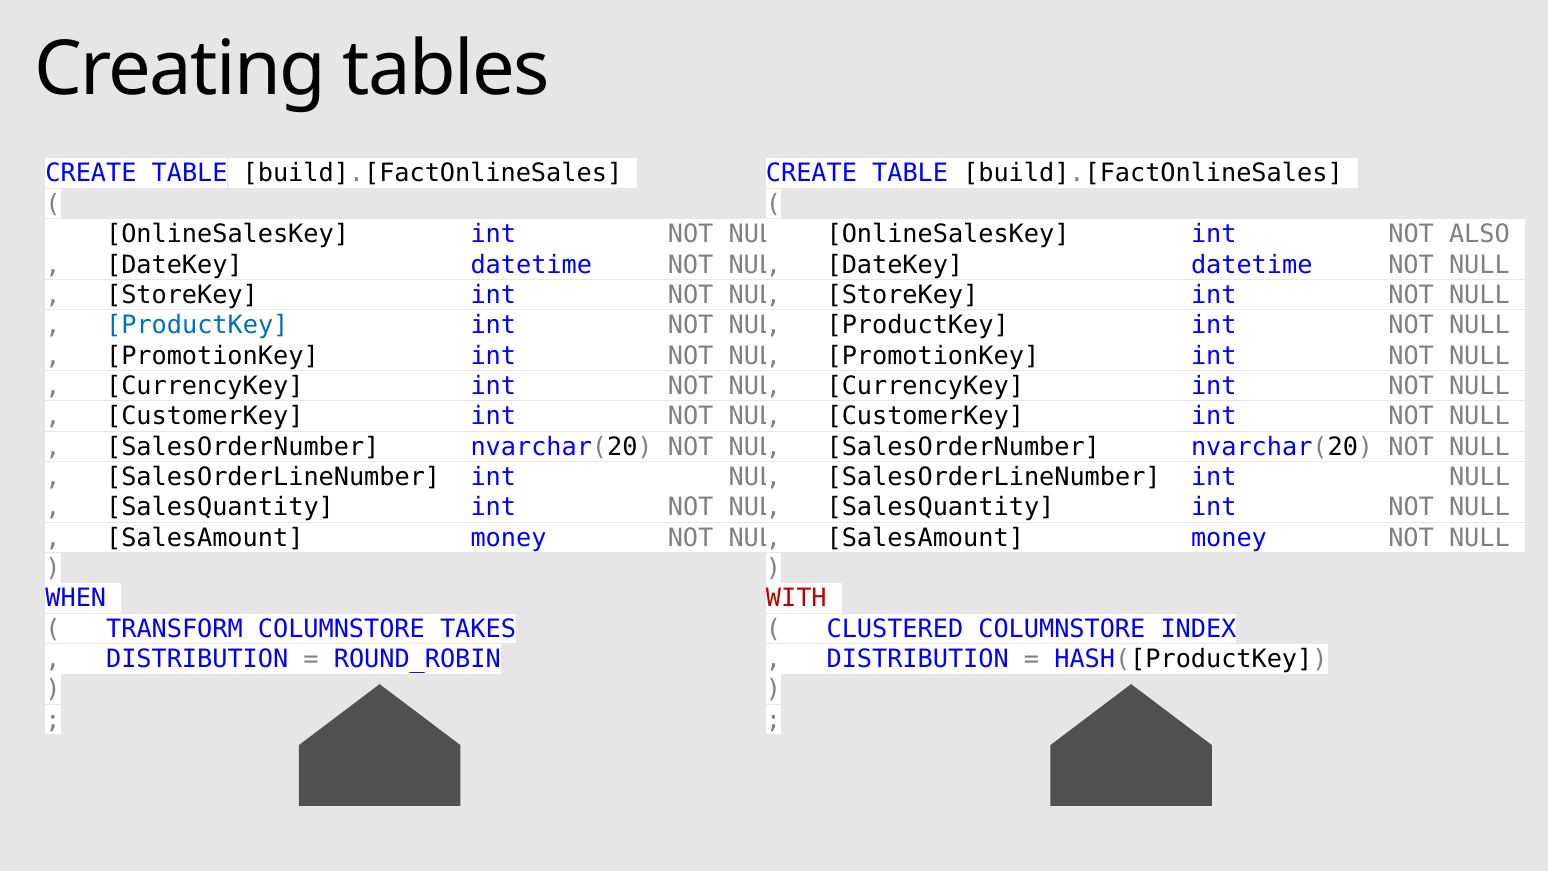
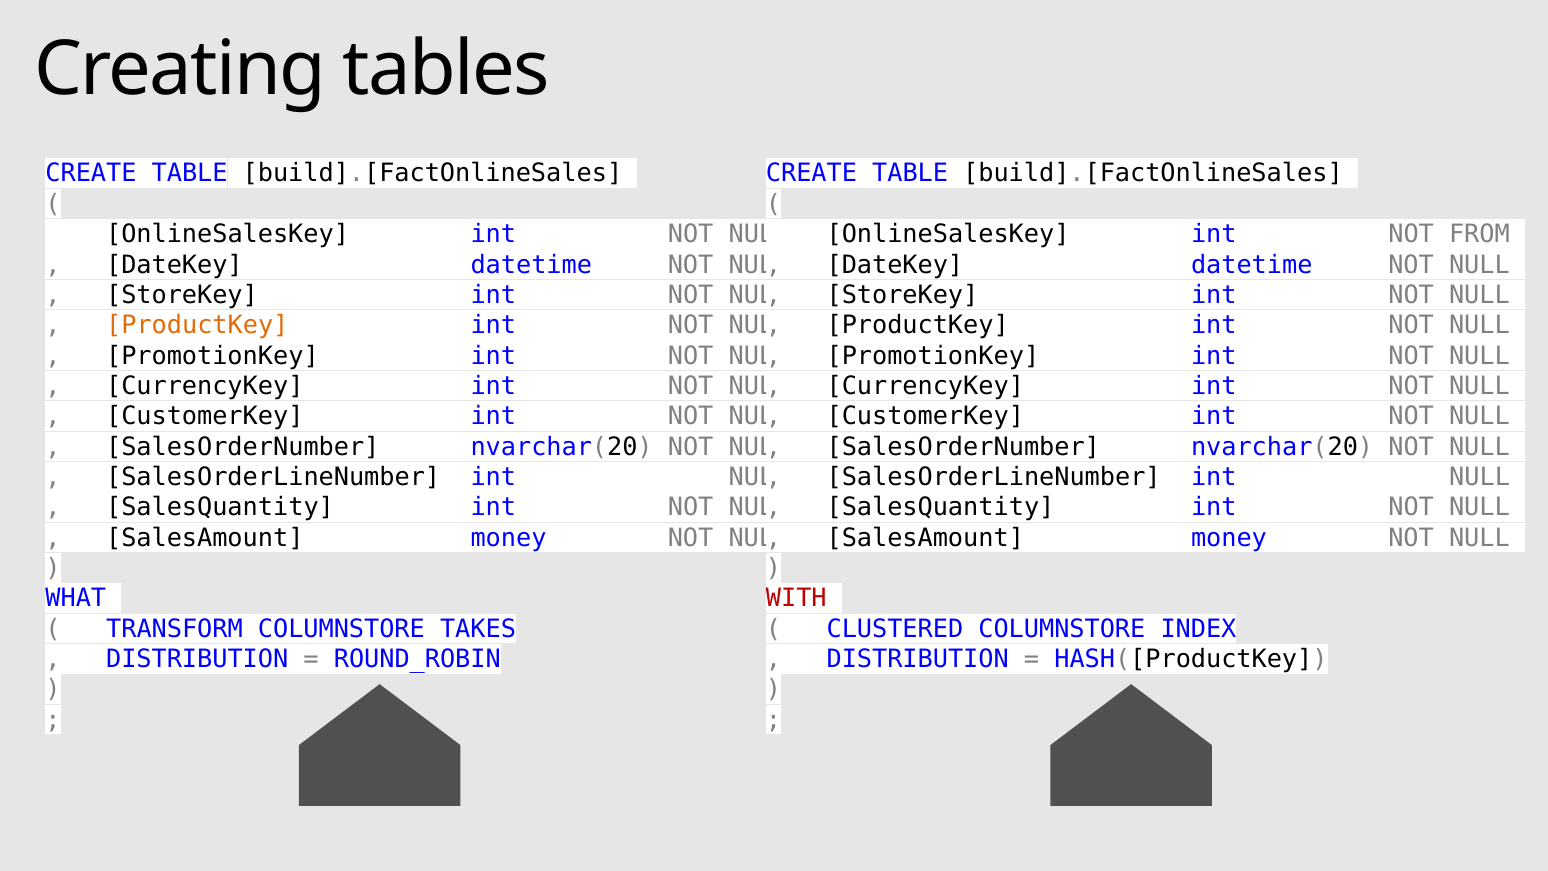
ALSO: ALSO -> FROM (1479, 234)
ProductKey colour: blue -> orange (197, 325)
WHEN: WHEN -> WHAT (76, 598)
